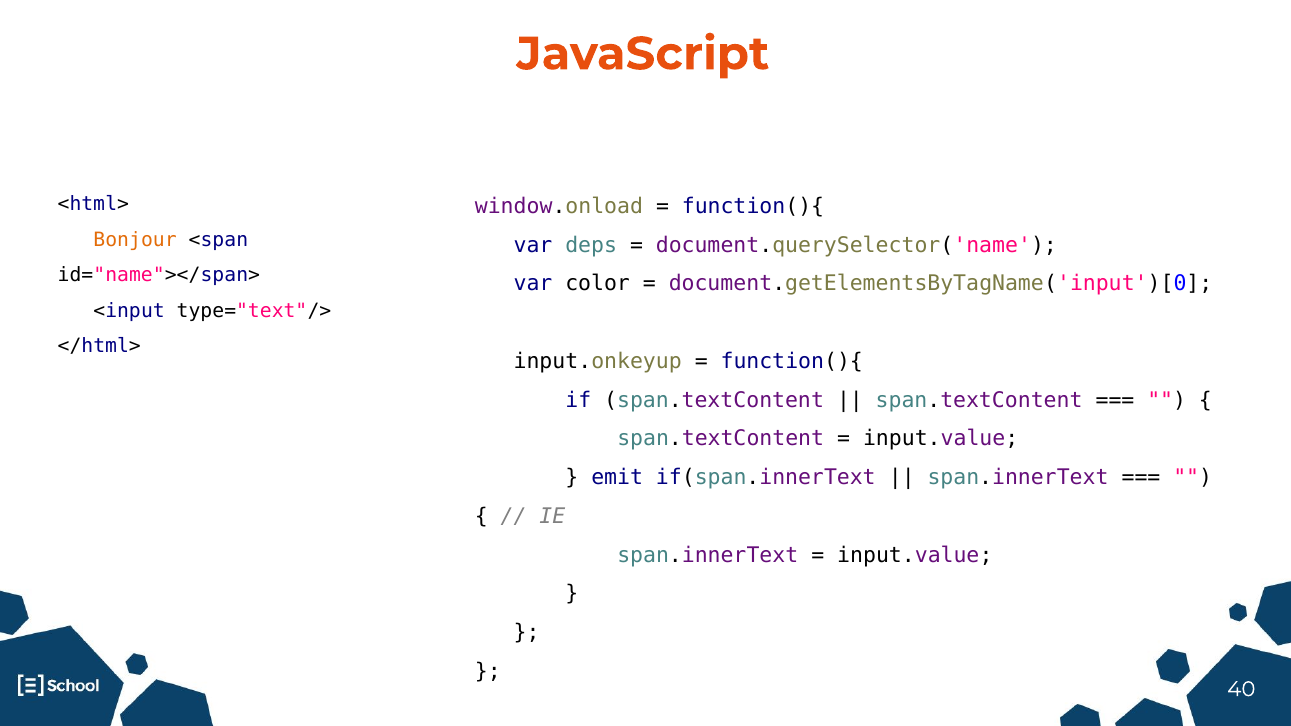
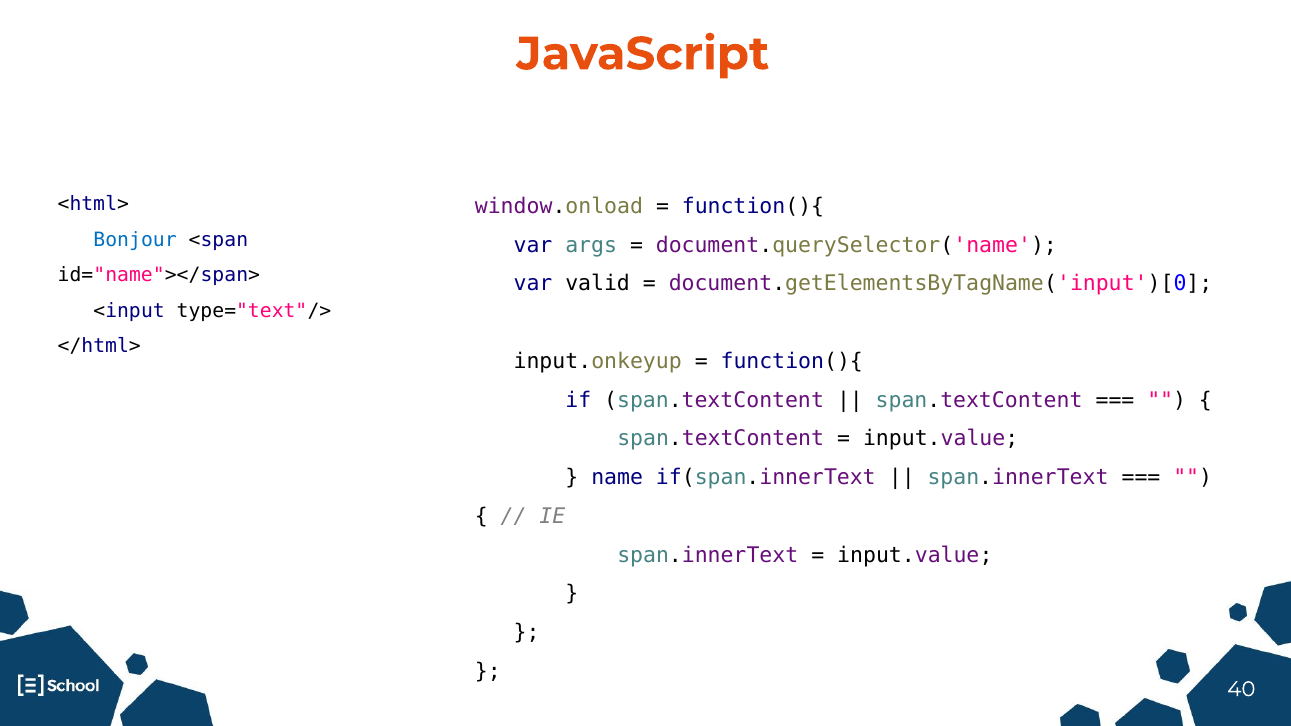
Bonjour colour: orange -> blue (135, 240)
deps: deps -> args (591, 245)
color: color -> valid (598, 284)
emit: emit -> name (617, 478)
